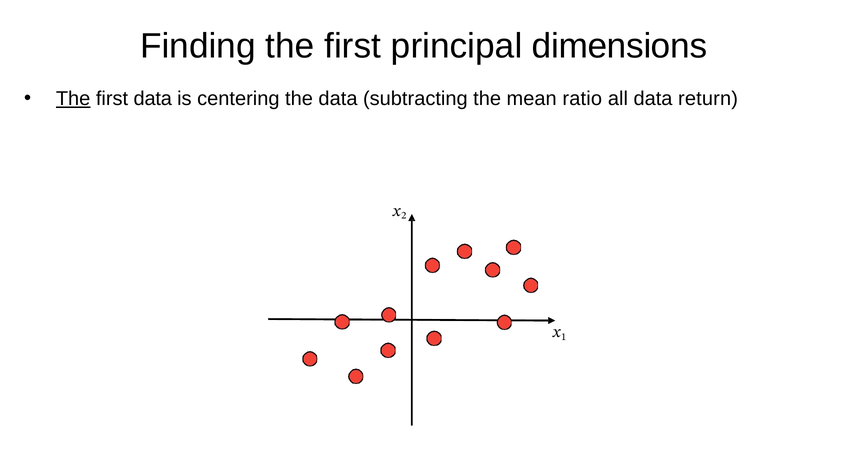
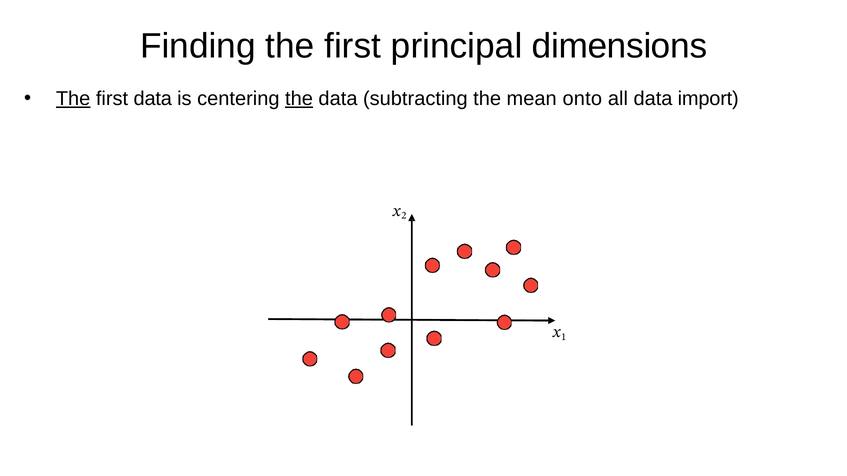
the underline: none -> present (299, 99)
ratio: ratio -> onto (582, 99)
return: return -> import (708, 99)
